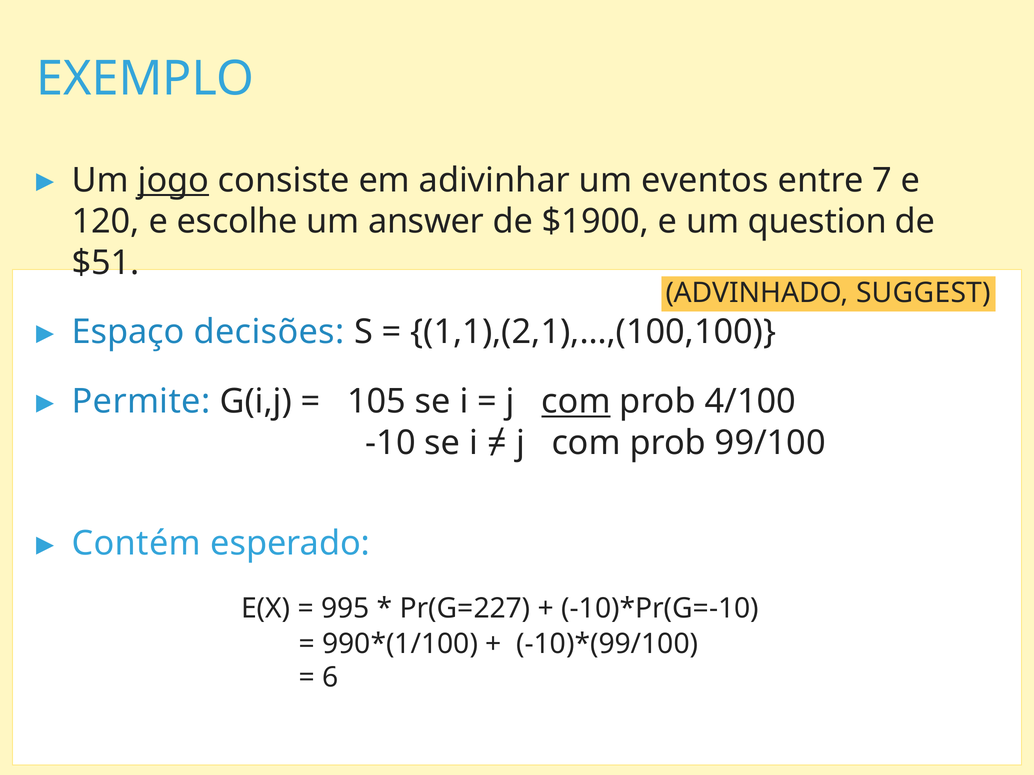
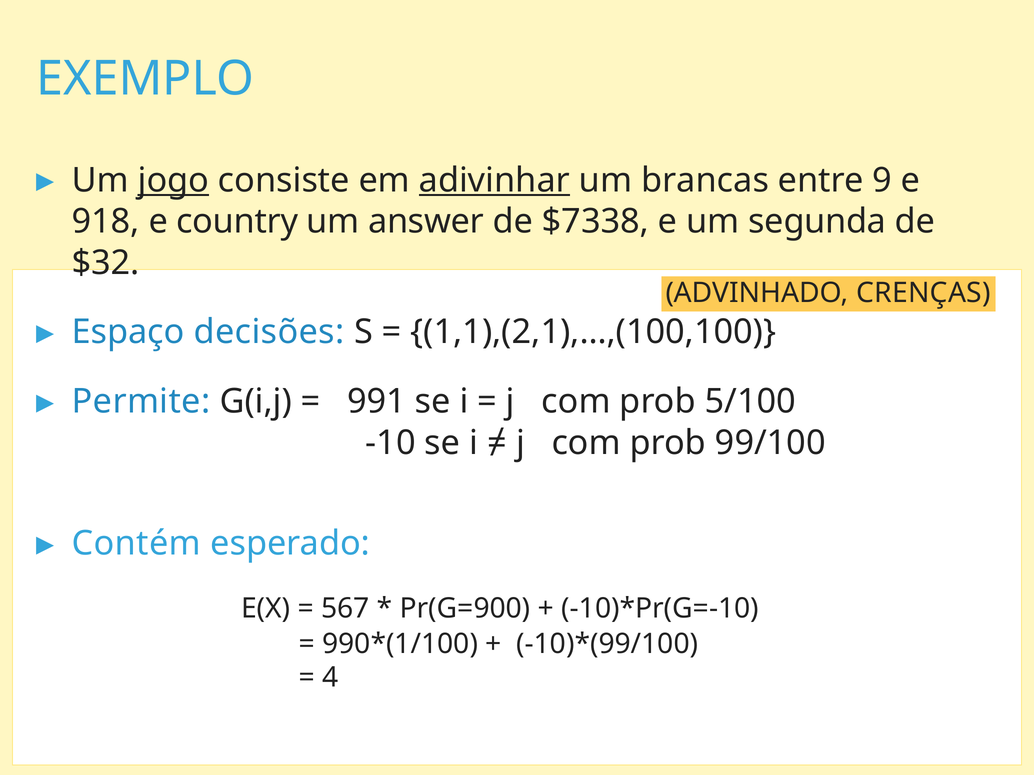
adivinhar underline: none -> present (494, 181)
eventos: eventos -> brancas (705, 181)
7: 7 -> 9 (882, 181)
120: 120 -> 918 (106, 222)
escolhe: escolhe -> country (237, 222)
$1900: $1900 -> $7338 (595, 222)
question: question -> segunda (817, 222)
$51: $51 -> $32 (106, 263)
SUGGEST: SUGGEST -> CRENÇAS (923, 293)
105: 105 -> 991 (377, 402)
com underline: present -> none (576, 402)
4/100: 4/100 -> 5/100 (750, 402)
995: 995 -> 567 (345, 609)
Pr(G=227: Pr(G=227 -> Pr(G=900 (465, 609)
6: 6 -> 4 (330, 678)
